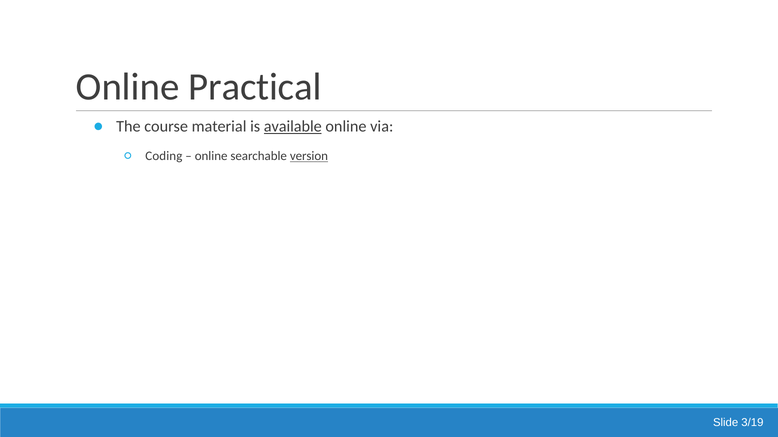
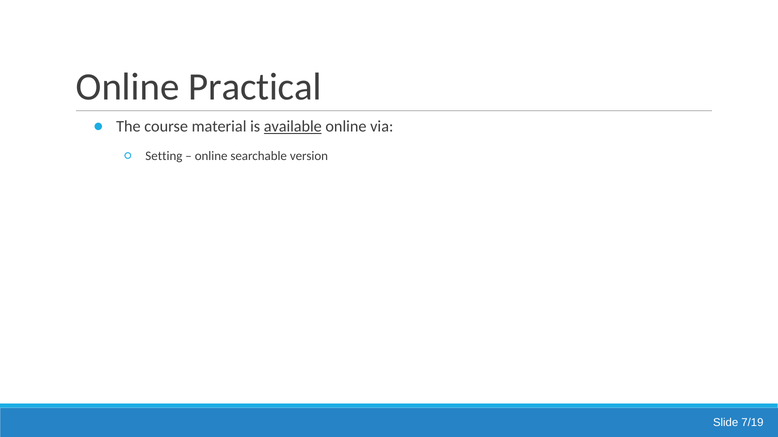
Coding: Coding -> Setting (164, 156)
version underline: present -> none (309, 156)
3/19: 3/19 -> 7/19 (752, 423)
